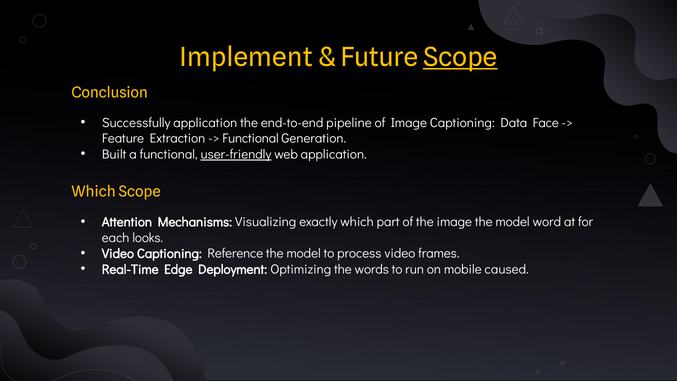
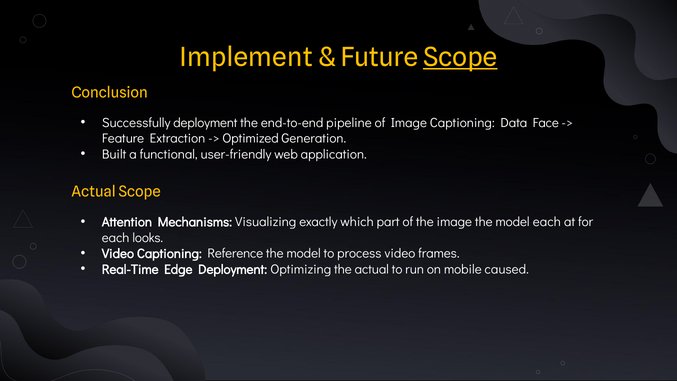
Successfully application: application -> deployment (205, 123)
Functional: Functional -> Optimized (250, 138)
user-friendly underline: present -> none (236, 154)
Which: Which -> Actual (94, 192)
model word: word -> each (547, 222)
the words: words -> actual (372, 269)
